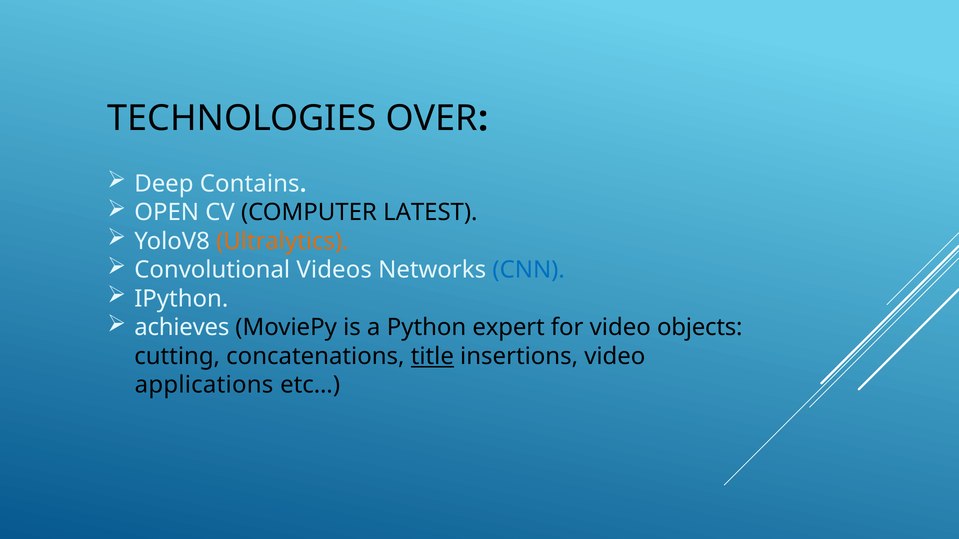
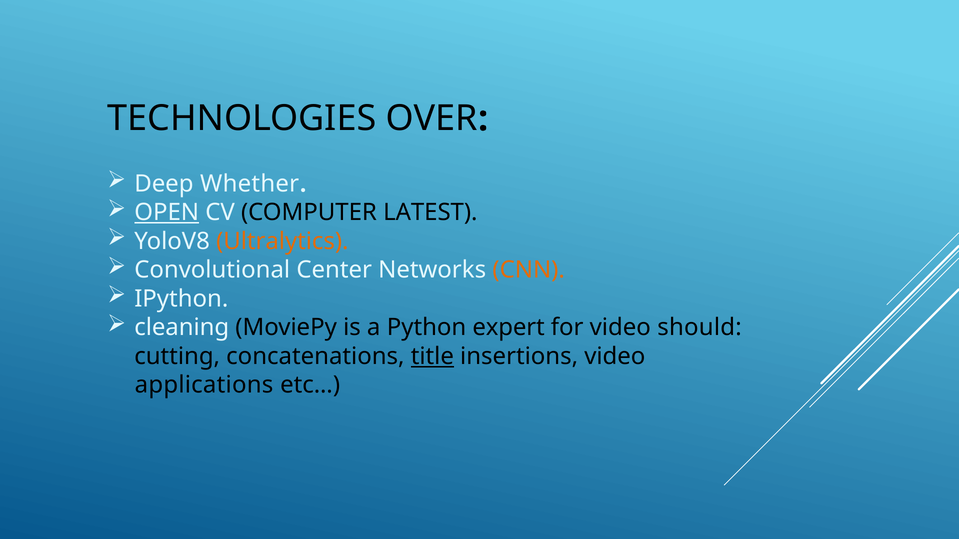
Contains: Contains -> Whether (250, 184)
OPEN underline: none -> present (167, 213)
Videos: Videos -> Center (334, 270)
CNN colour: blue -> orange (529, 270)
achieves: achieves -> cleaning (182, 328)
objects: objects -> should (700, 328)
